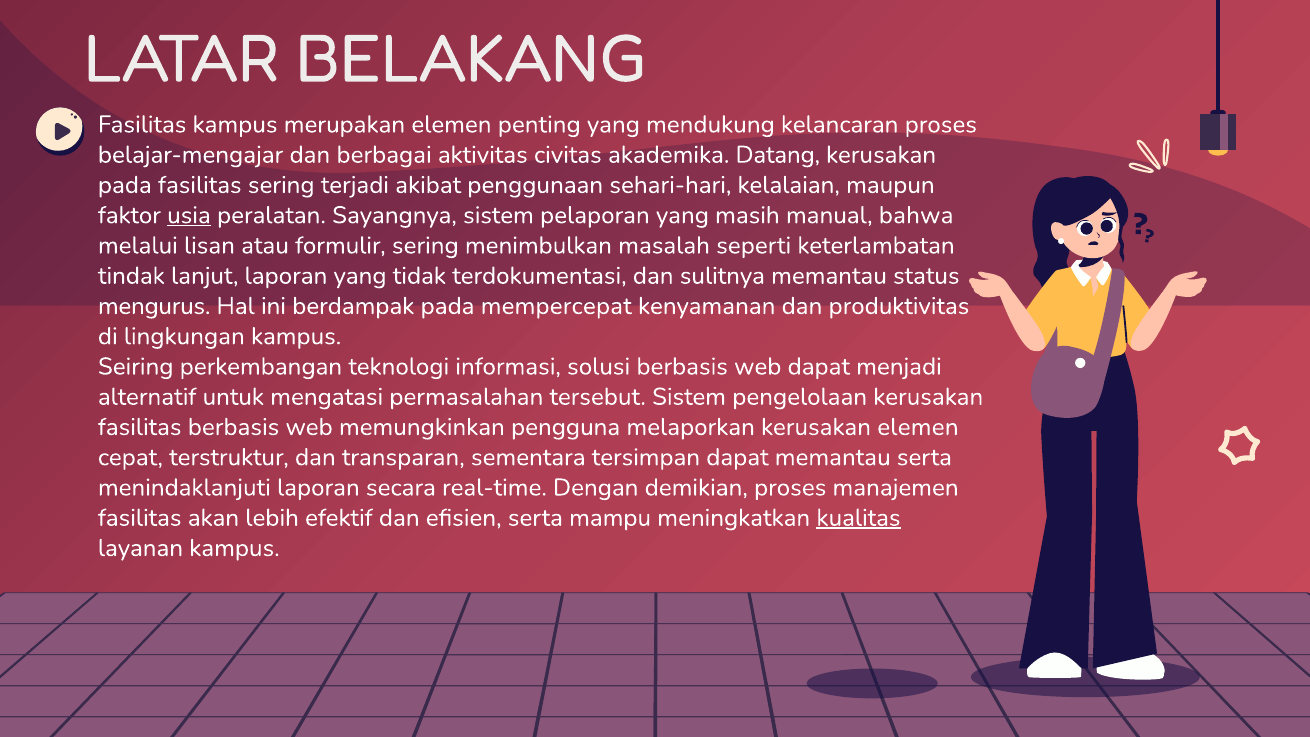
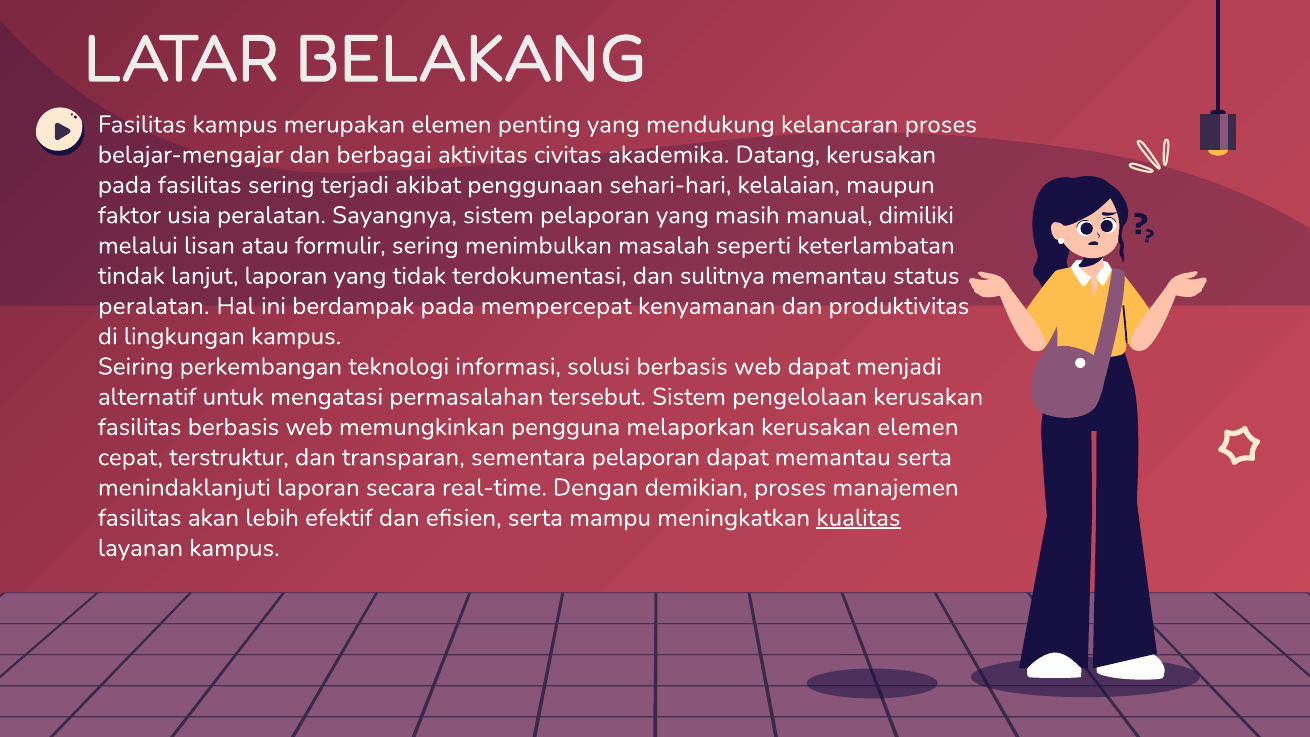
usia underline: present -> none (189, 215)
bahwa: bahwa -> dimiliki (916, 215)
mengurus: mengurus -> peralatan (154, 306)
sementara tersimpan: tersimpan -> pelaporan (646, 457)
